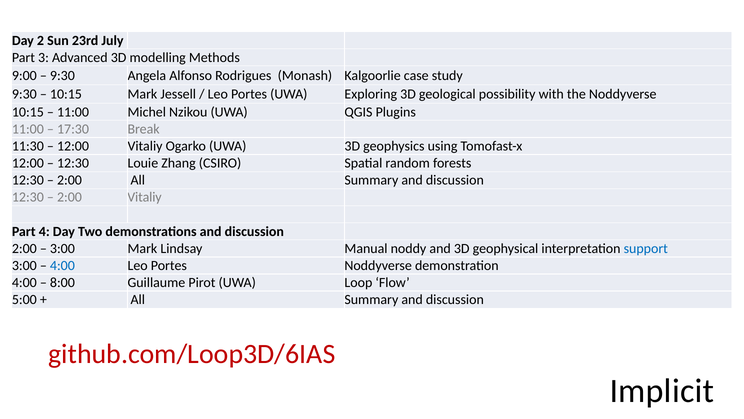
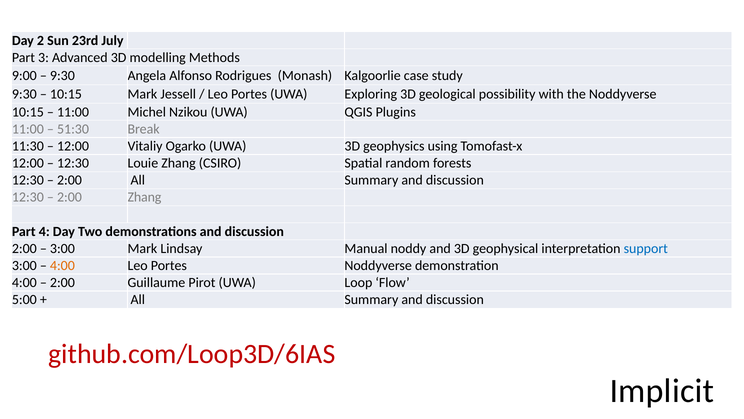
17:30: 17:30 -> 51:30 (73, 129)
2:00 Vitaliy: Vitaliy -> Zhang (144, 197)
4:00 colour: blue -> orange (62, 265)
8:00: 8:00 -> 2:00 (62, 282)
